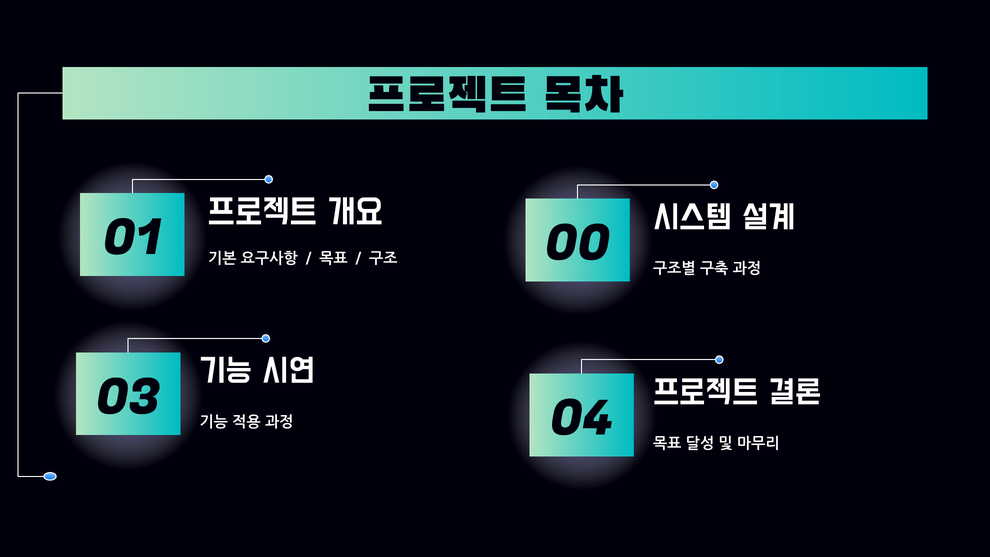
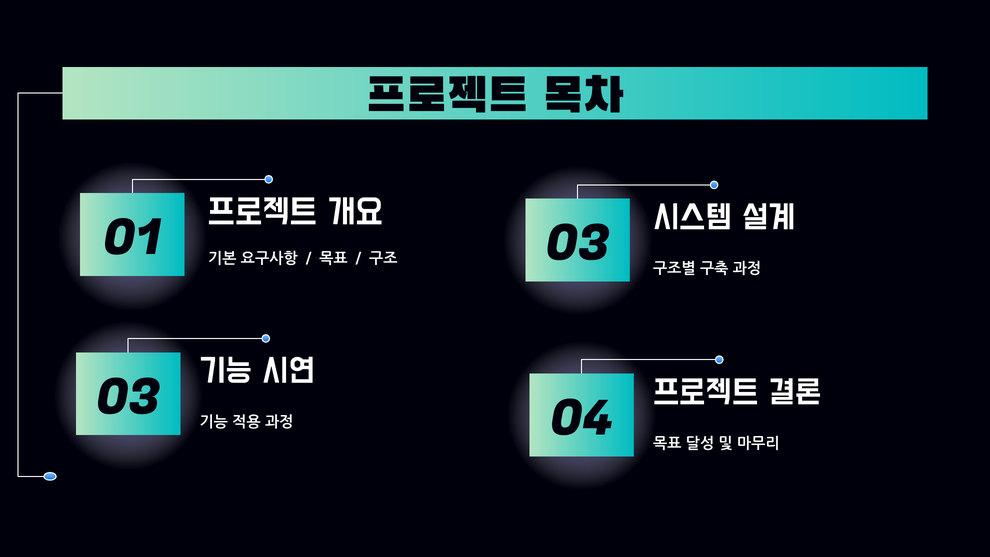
01 00: 00 -> 03 (578, 244)
